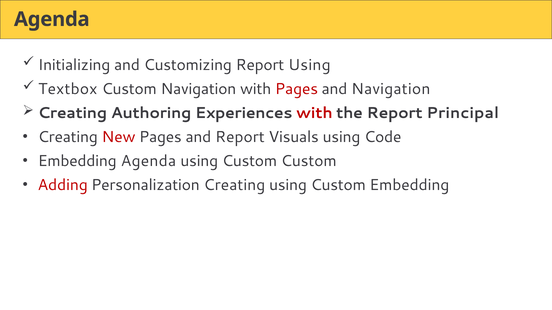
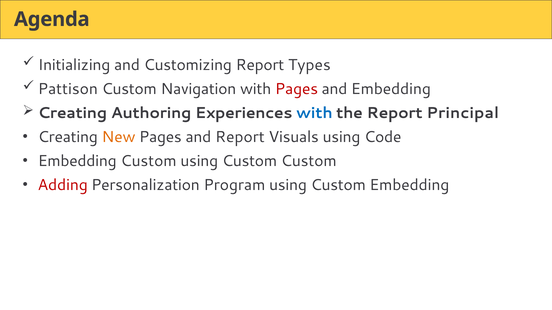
Report Using: Using -> Types (309, 65)
Textbox: Textbox -> Pattison (68, 89)
and Navigation: Navigation -> Embedding (391, 89)
with colour: red -> blue (314, 113)
New colour: red -> orange (119, 137)
Embedding Agenda: Agenda -> Custom (149, 161)
Personalization Creating: Creating -> Program (234, 185)
